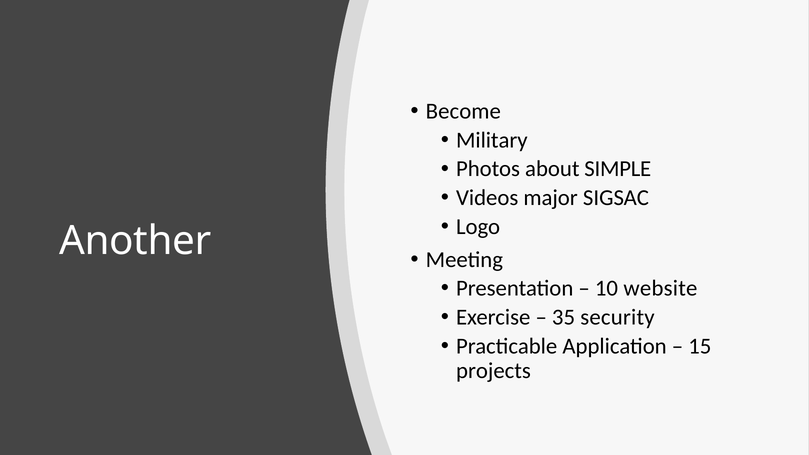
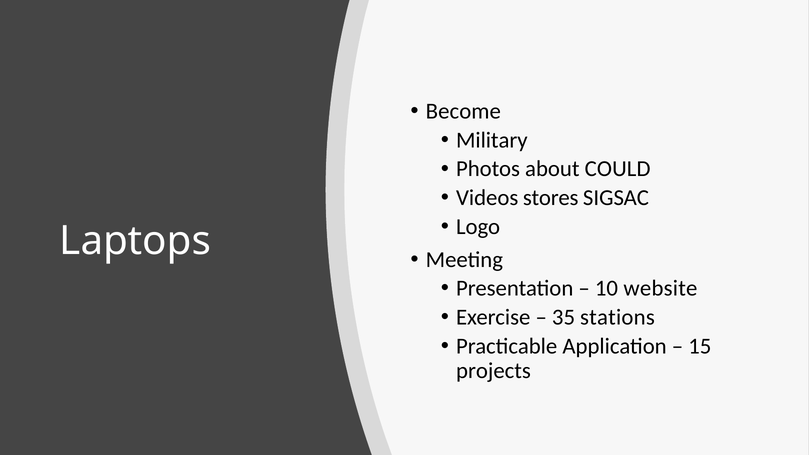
SIMPLE: SIMPLE -> COULD (618, 169)
major: major -> stores (551, 198)
Another: Another -> Laptops (135, 241)
security: security -> stations (617, 317)
